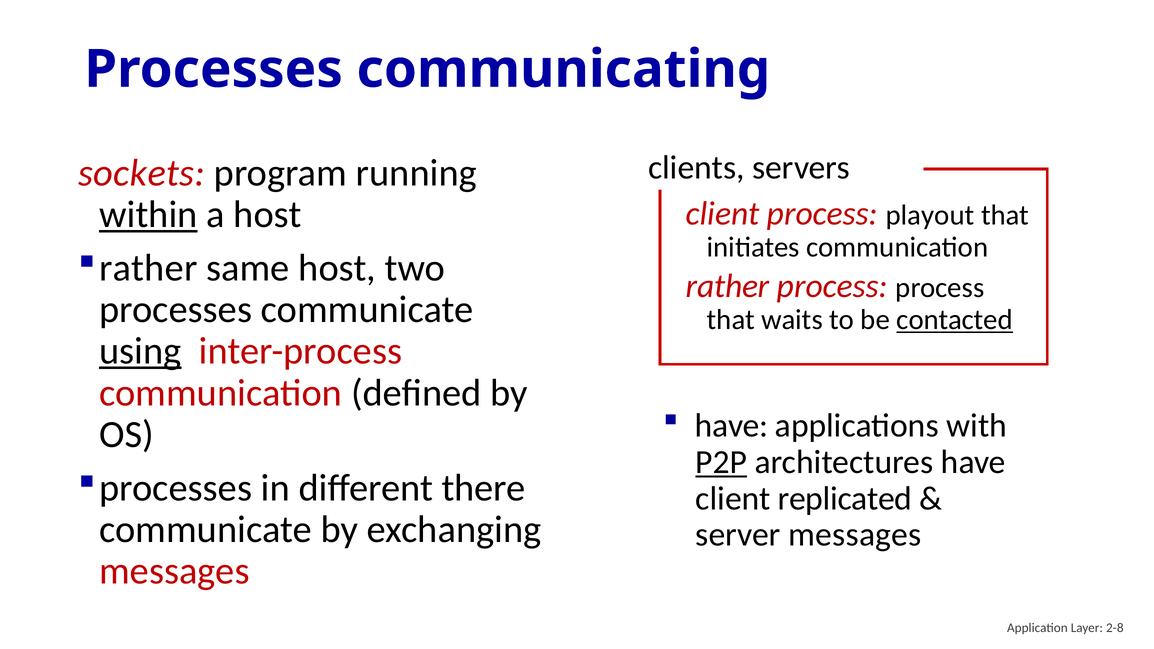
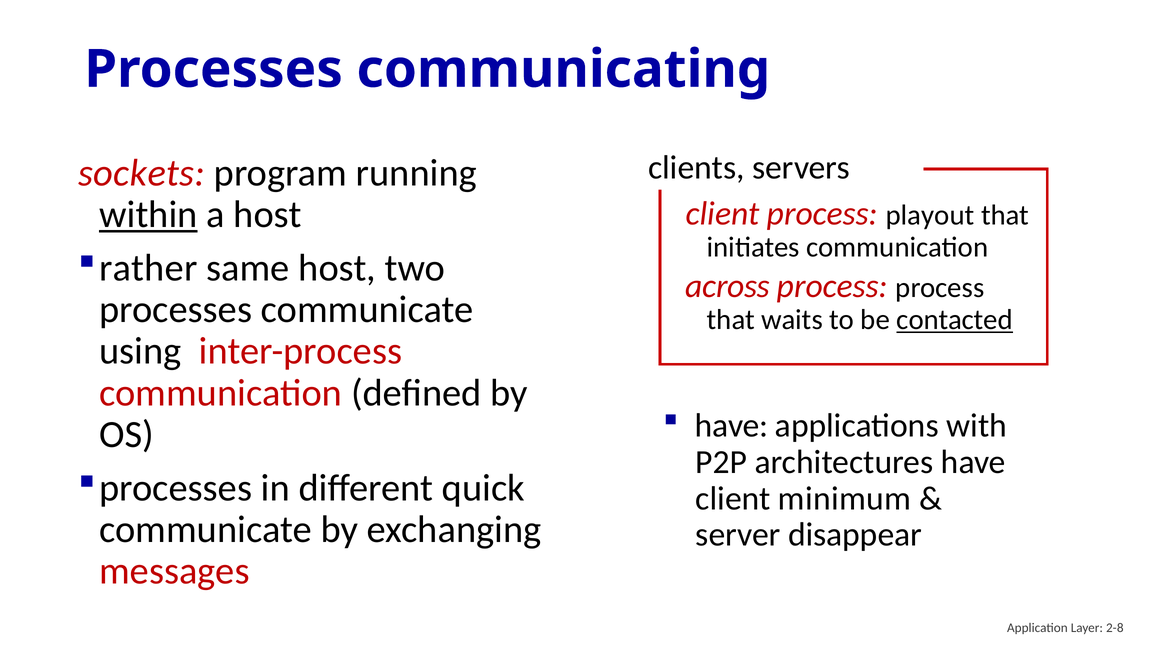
rather: rather -> across (728, 286)
using underline: present -> none (140, 351)
P2P underline: present -> none (721, 462)
there: there -> quick (483, 488)
replicated: replicated -> minimum (845, 499)
server messages: messages -> disappear (855, 535)
